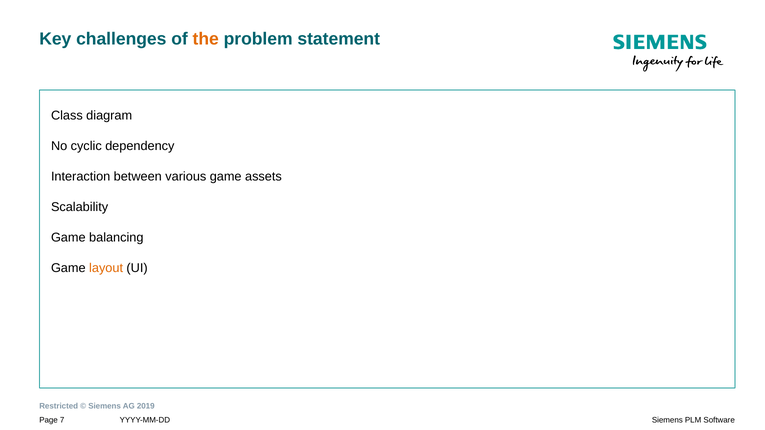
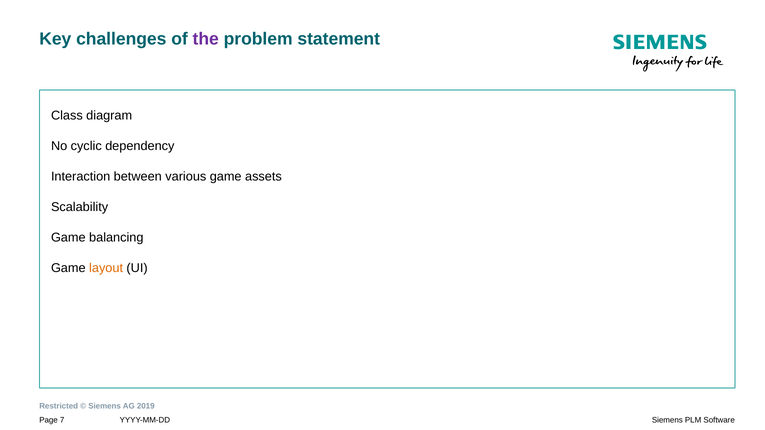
the colour: orange -> purple (206, 39)
